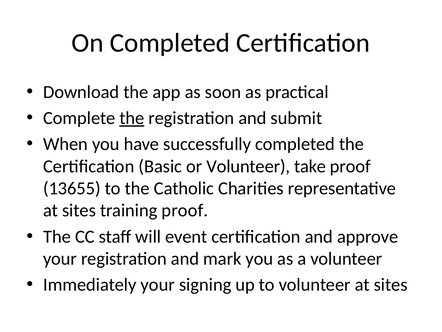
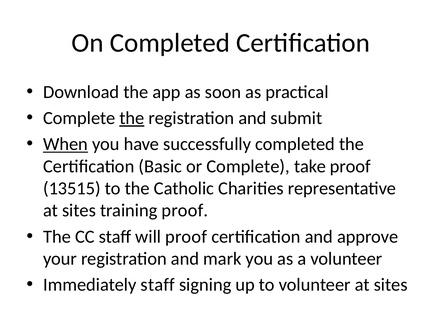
When underline: none -> present (66, 144)
or Volunteer: Volunteer -> Complete (248, 166)
13655: 13655 -> 13515 (72, 188)
will event: event -> proof (186, 236)
Immediately your: your -> staff (158, 284)
